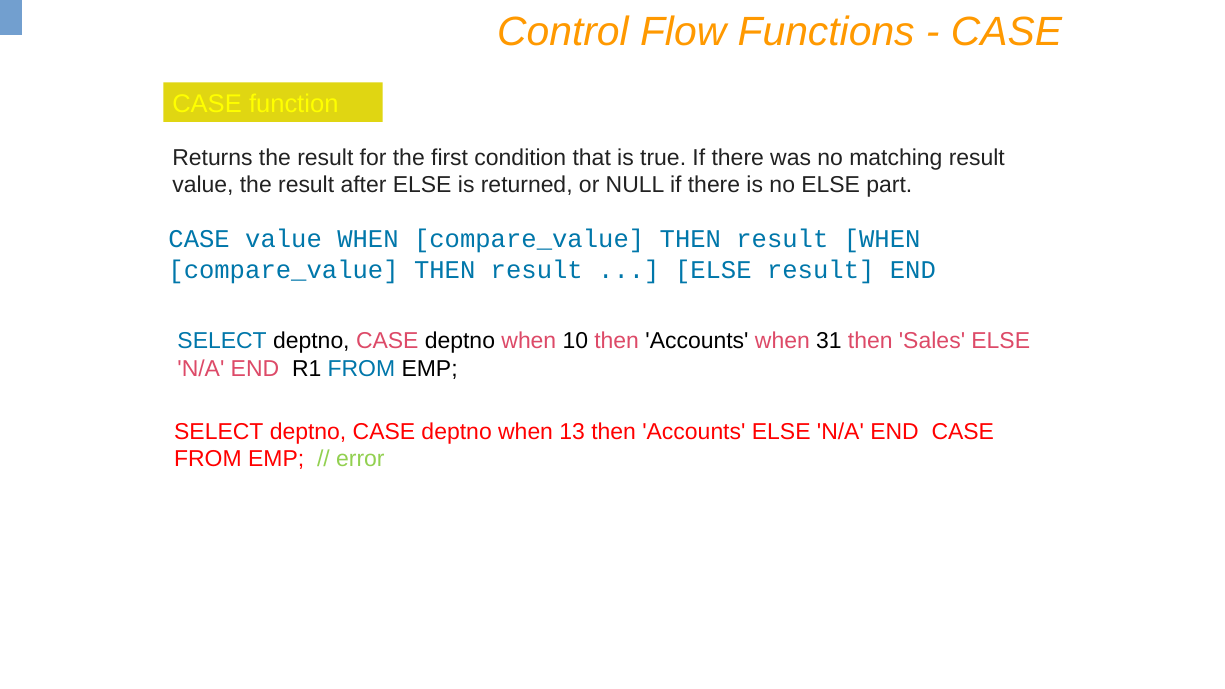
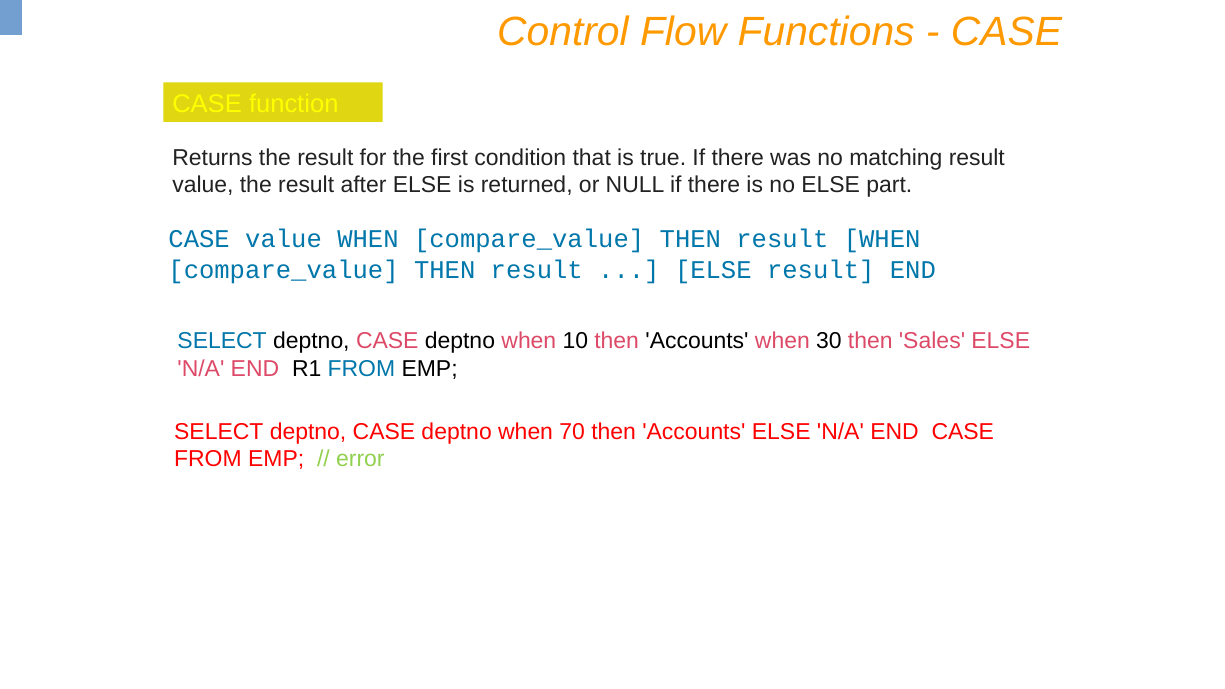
31: 31 -> 30 (829, 341)
13: 13 -> 70 (572, 432)
